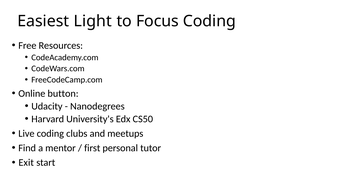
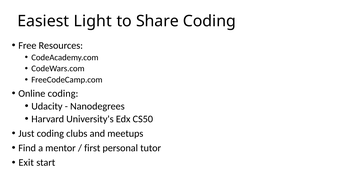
Focus: Focus -> Share (157, 21)
Online button: button -> coding (63, 94)
Live: Live -> Just (26, 134)
